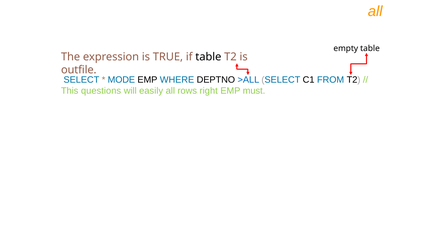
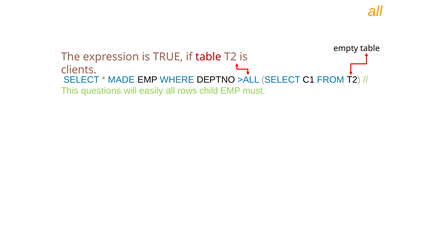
table colour: black -> red (208, 57)
outfile: outfile -> clients (79, 70)
MODE: MODE -> MADE (121, 80)
right: right -> child (209, 91)
